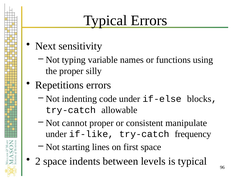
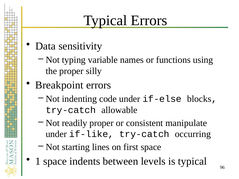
Next: Next -> Data (46, 46)
Repetitions: Repetitions -> Breakpoint (59, 85)
cannot: cannot -> readily (75, 123)
frequency: frequency -> occurring (193, 134)
2: 2 -> 1 (38, 161)
